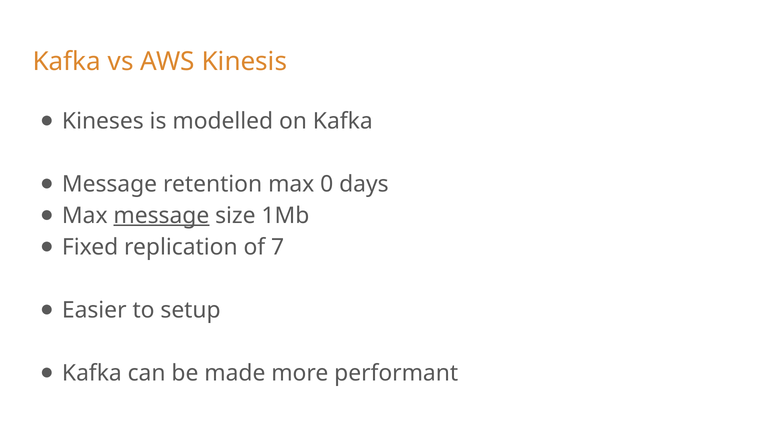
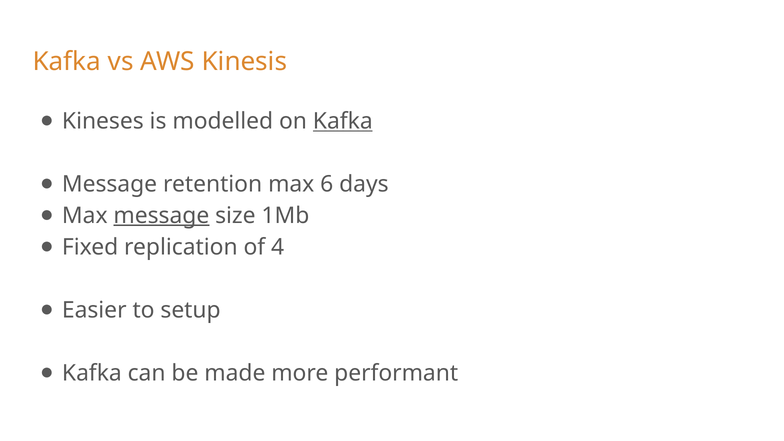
Kafka underline: none -> present (343, 121)
0: 0 -> 6 (327, 184)
7: 7 -> 4 (278, 247)
